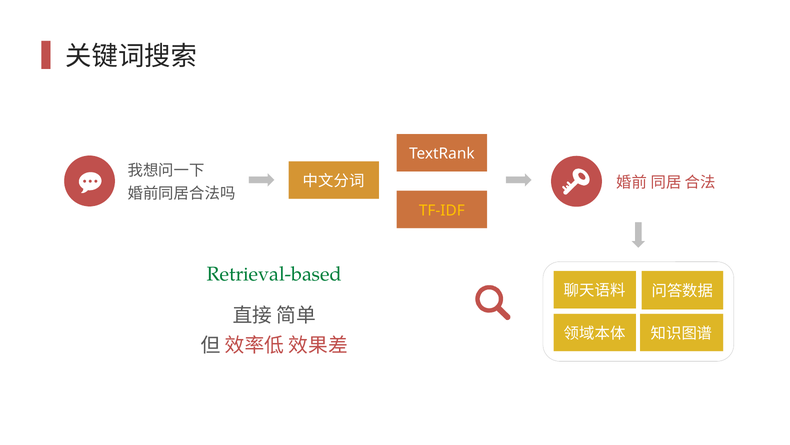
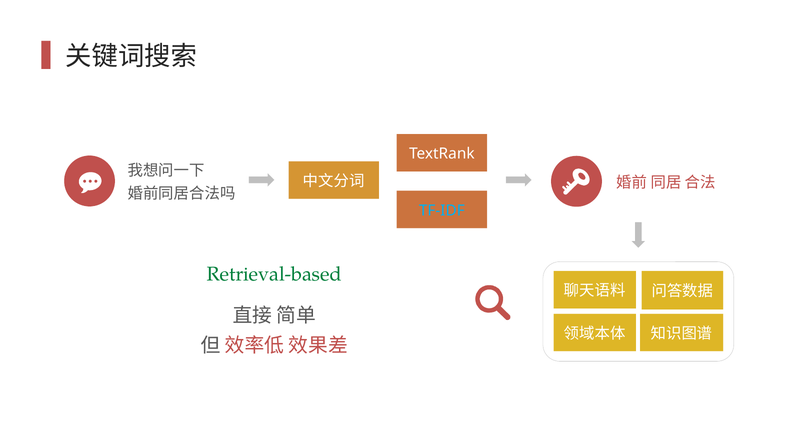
TF-IDF colour: yellow -> light blue (442, 210)
